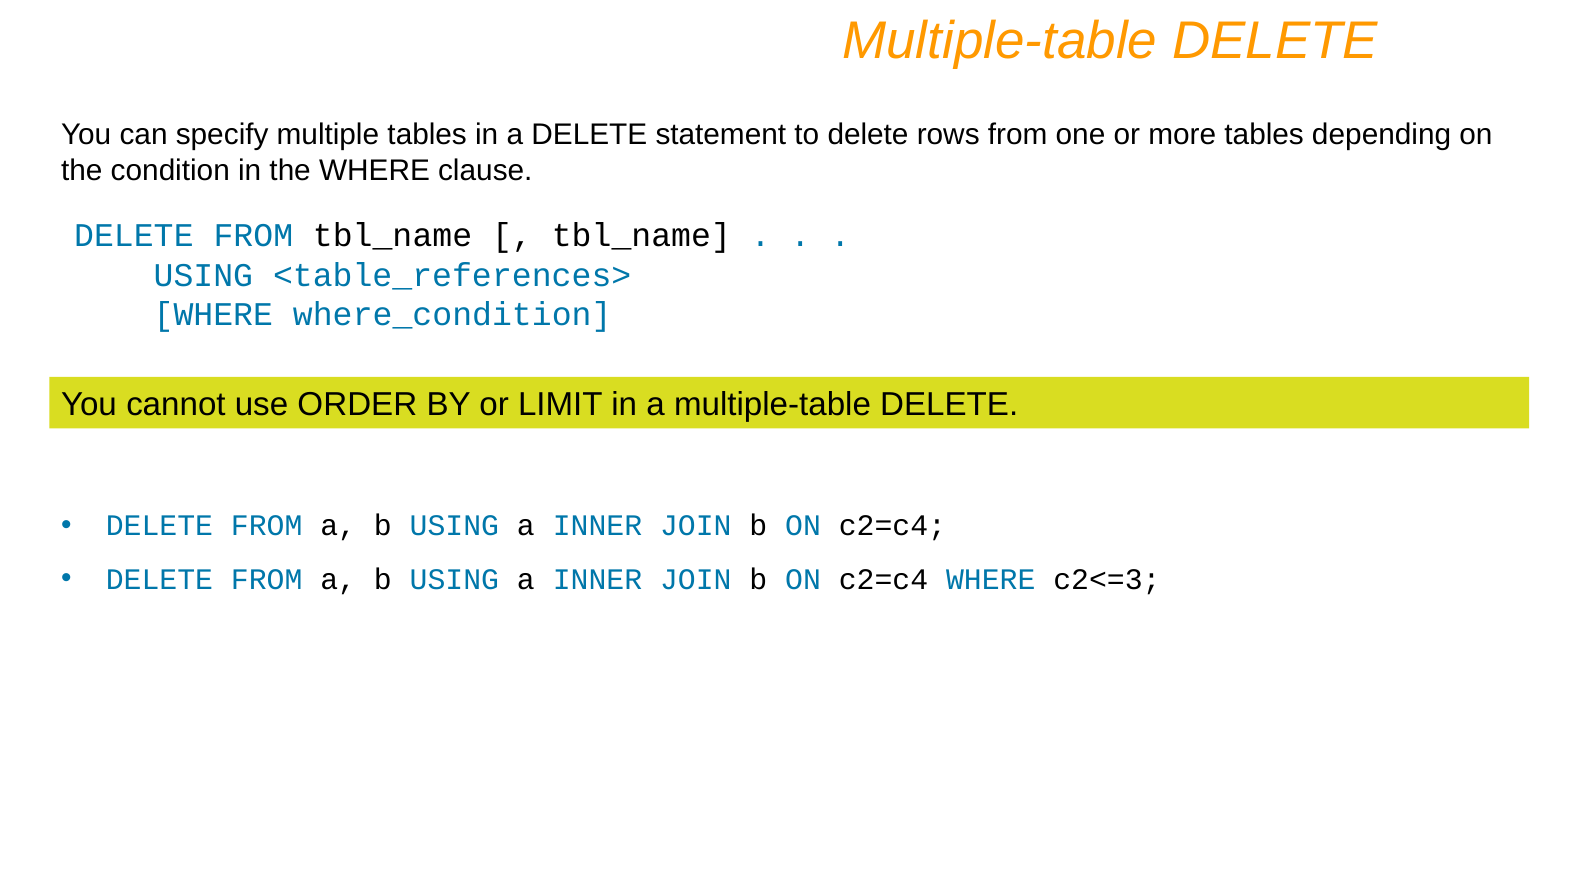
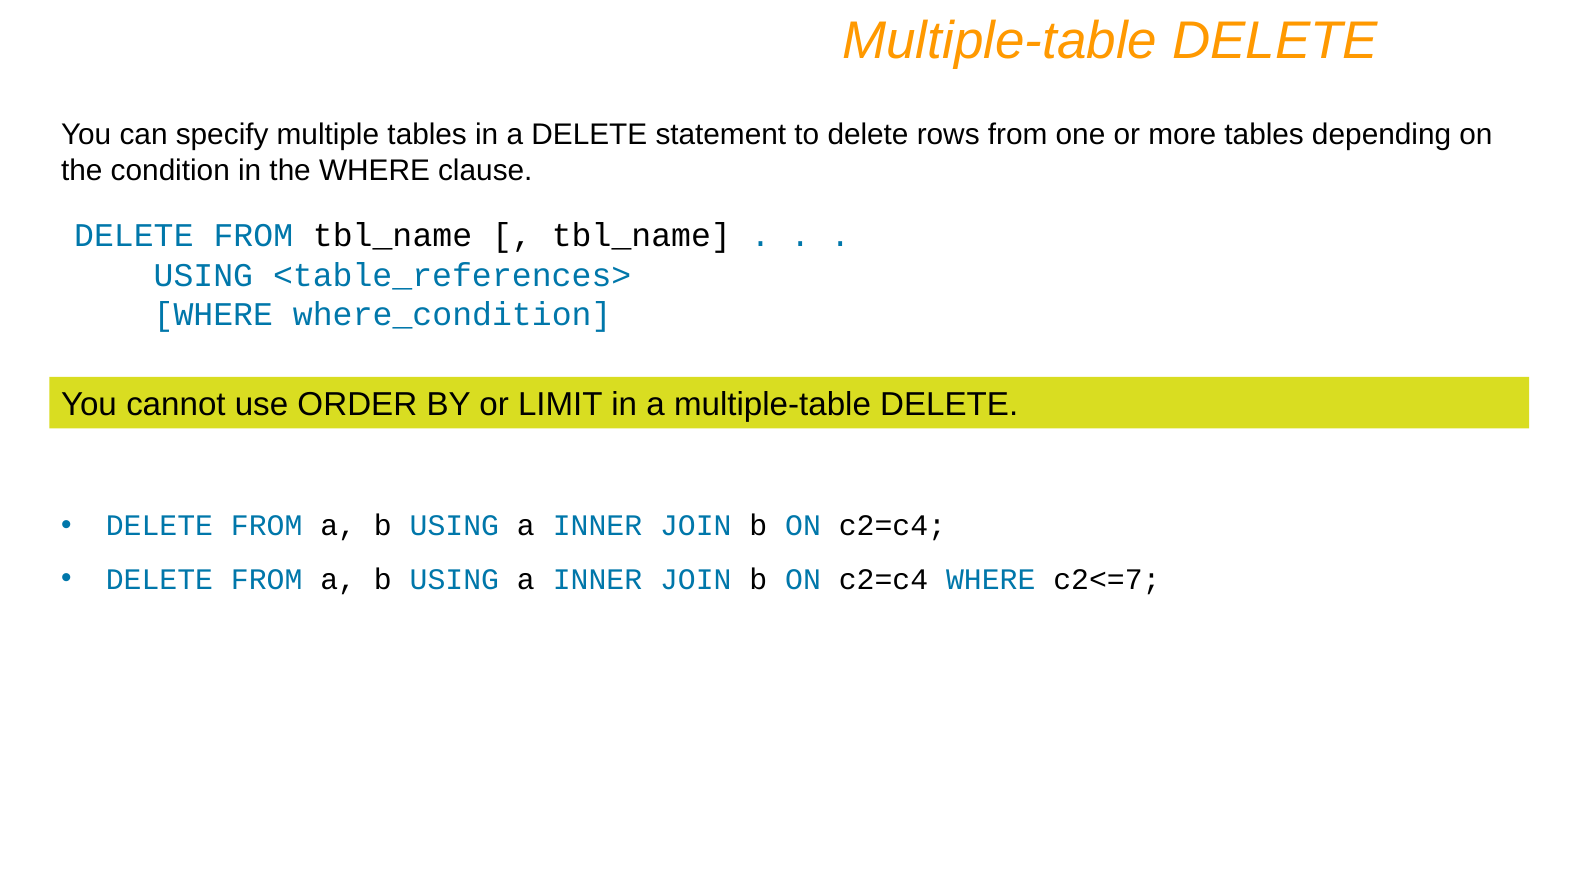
c2<=3: c2<=3 -> c2<=7 (1107, 580)
